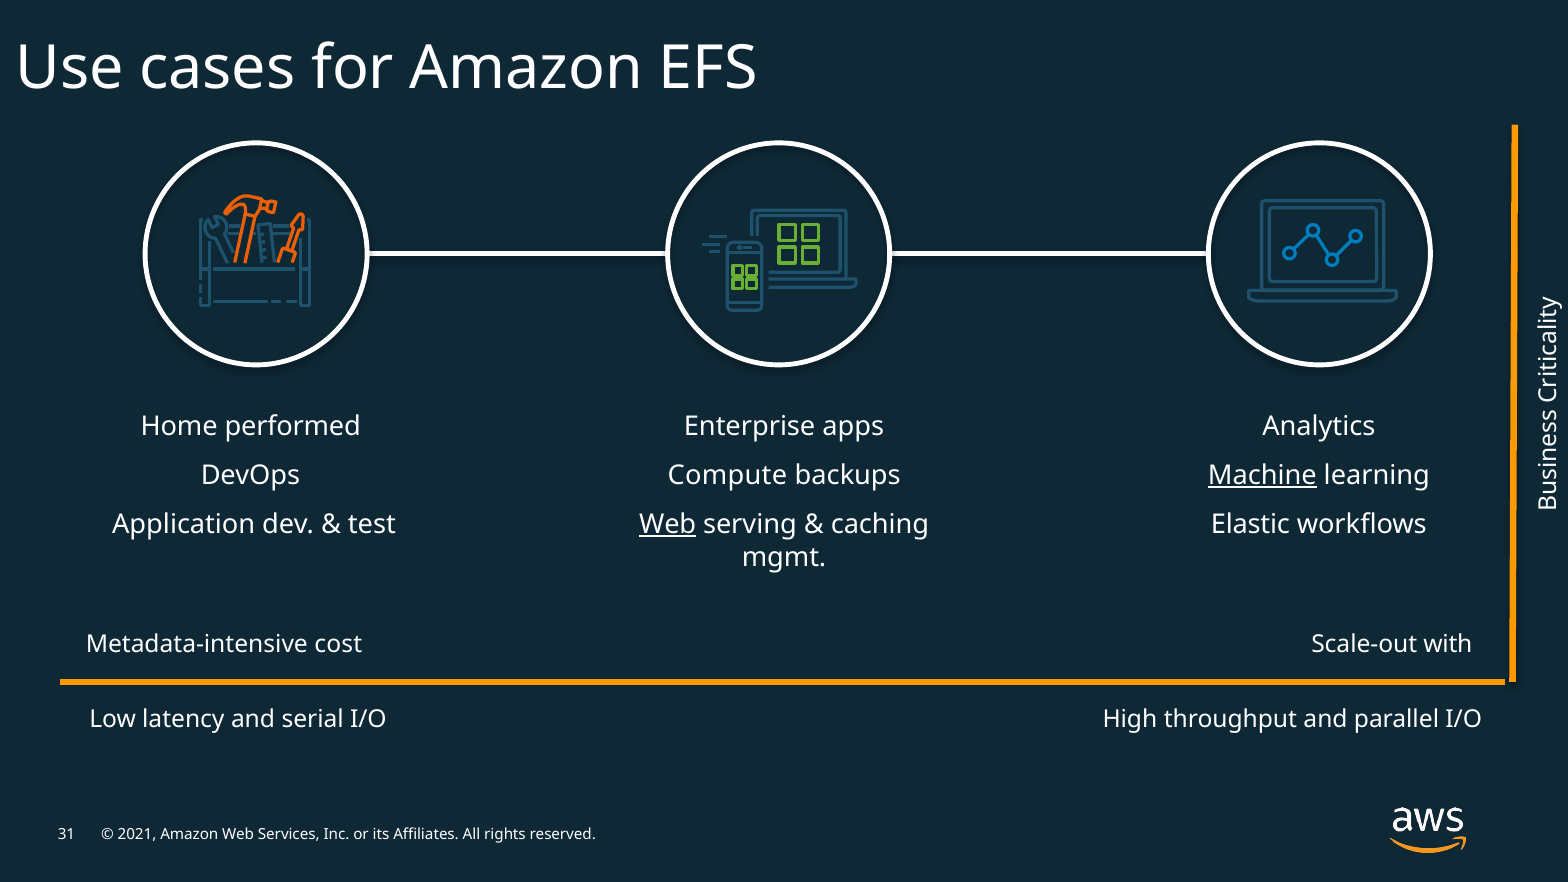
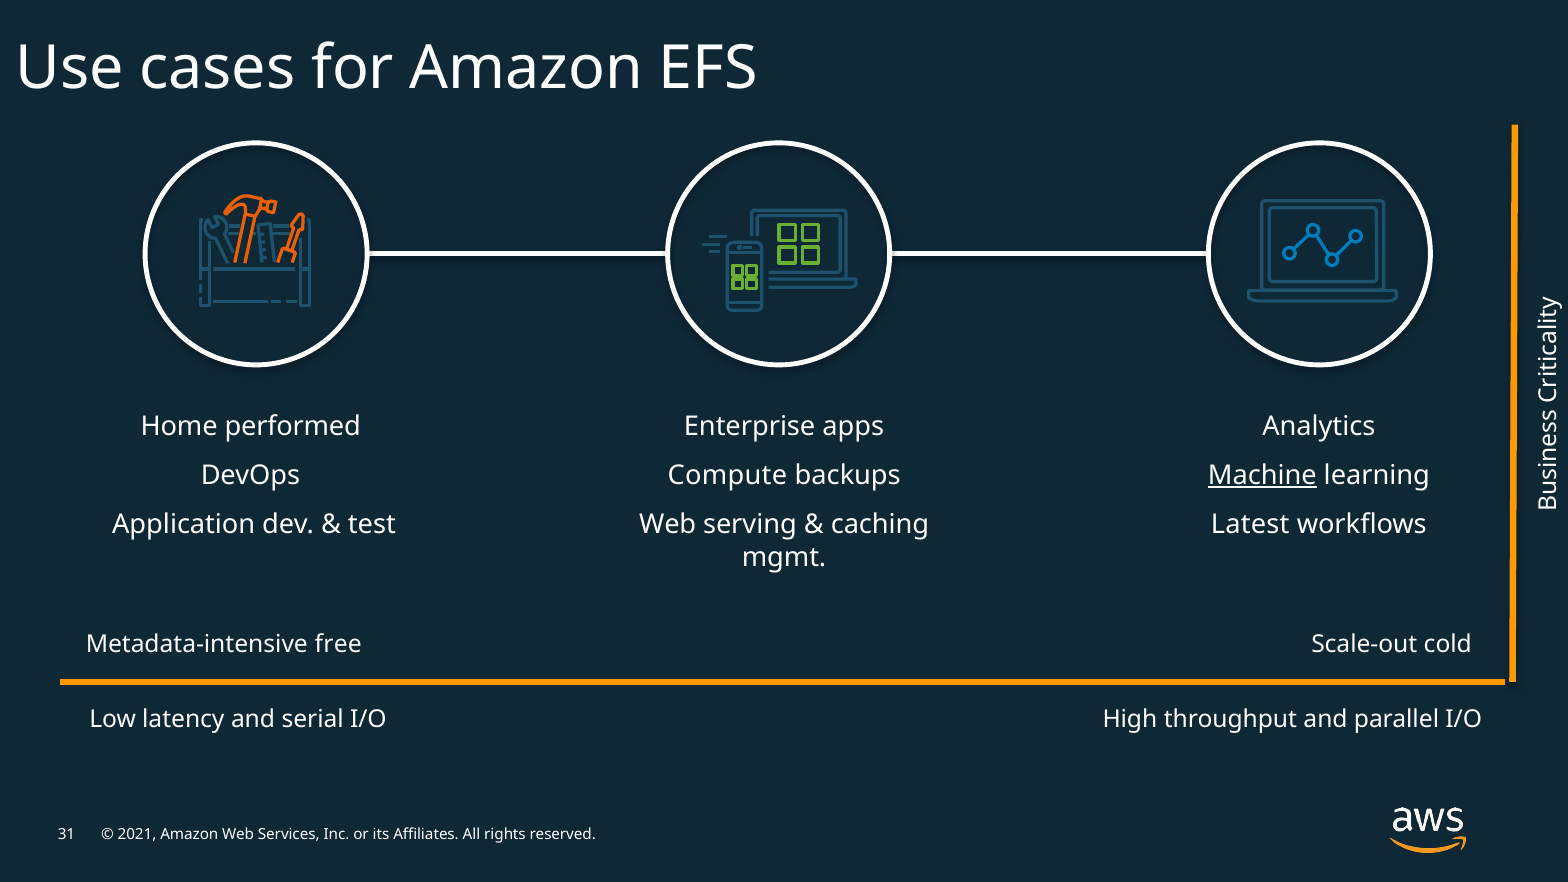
Web underline: present -> none (668, 524)
Elastic: Elastic -> Latest (1250, 524)
cost: cost -> free (338, 644)
with: with -> cold (1448, 644)
